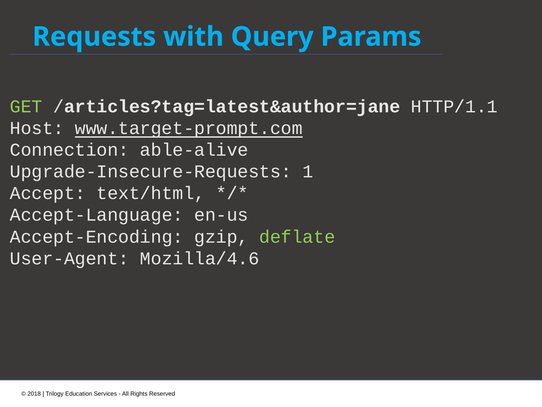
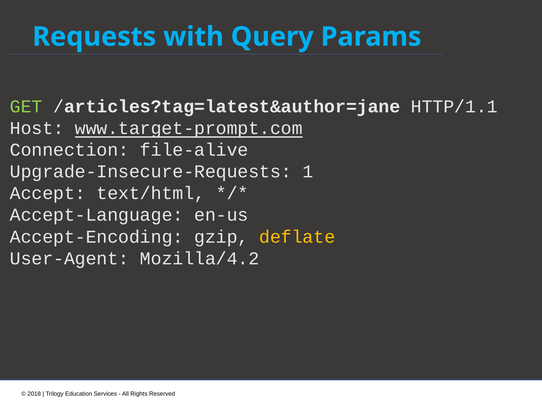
able-alive: able-alive -> file-alive (194, 150)
deflate colour: light green -> yellow (297, 236)
Mozilla/4.6: Mozilla/4.6 -> Mozilla/4.2 (200, 258)
